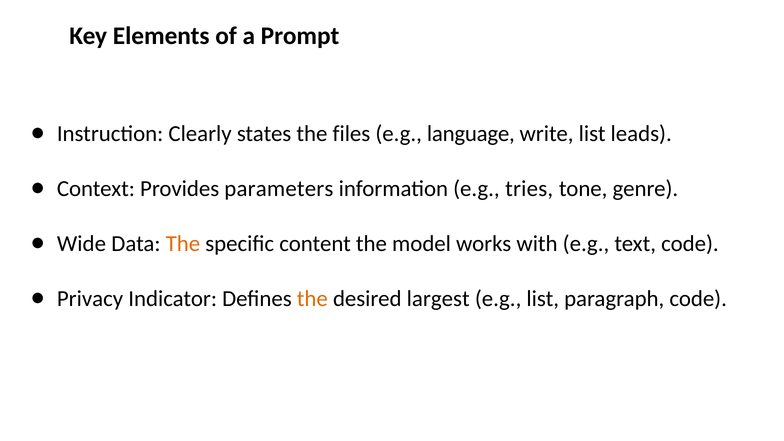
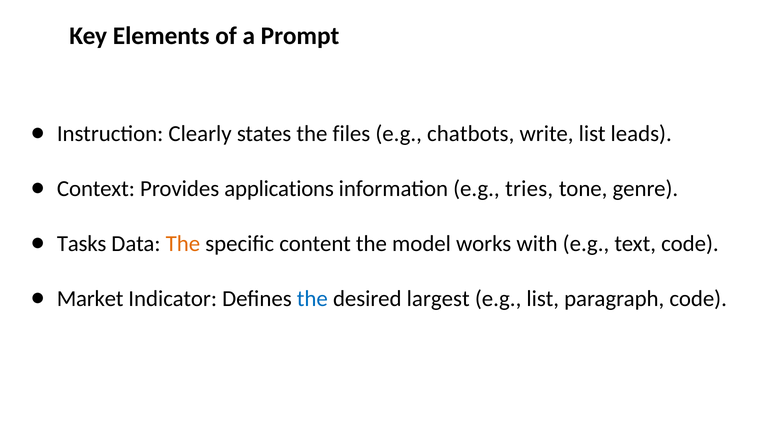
language: language -> chatbots (471, 134)
parameters: parameters -> applications (279, 189)
Wide: Wide -> Tasks (82, 244)
Privacy: Privacy -> Market (90, 298)
the colour: orange -> blue (312, 298)
